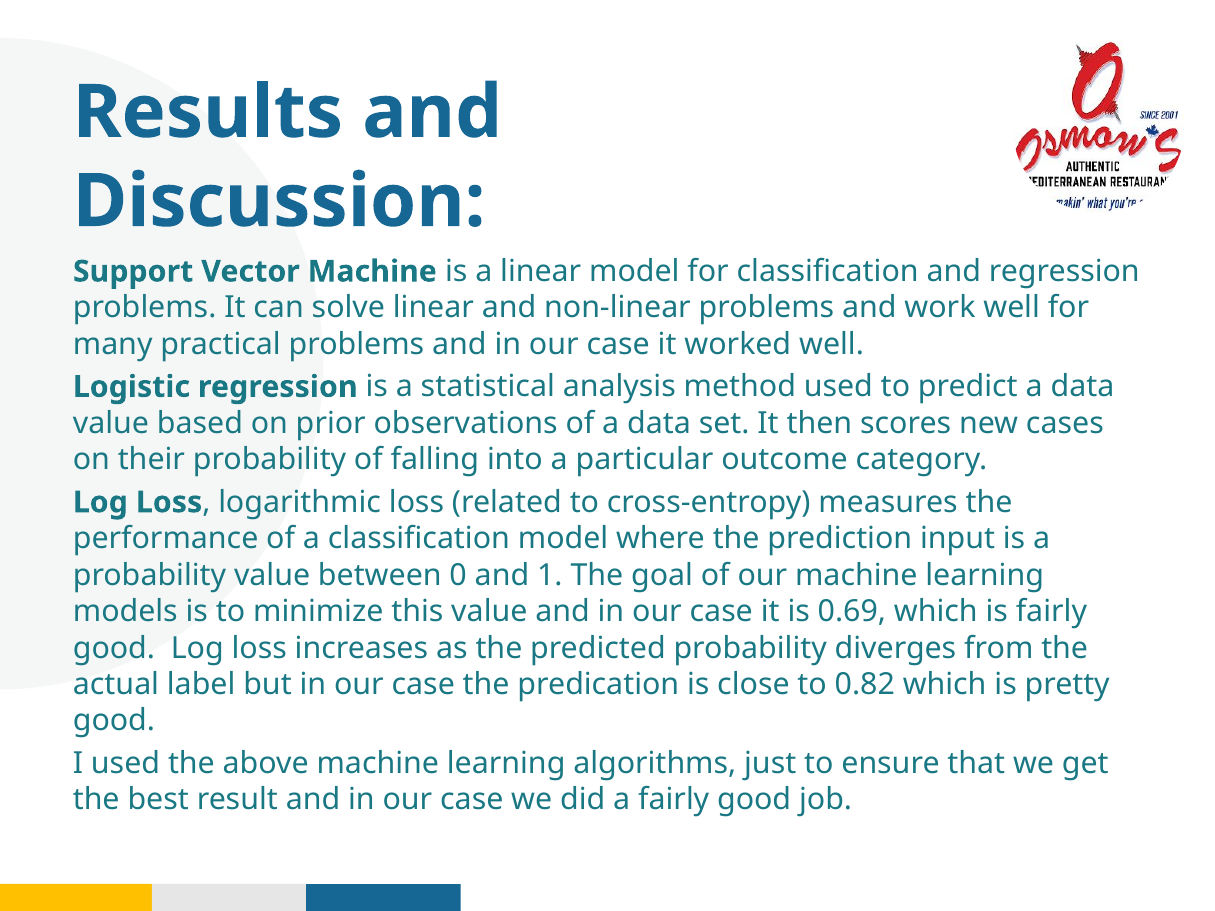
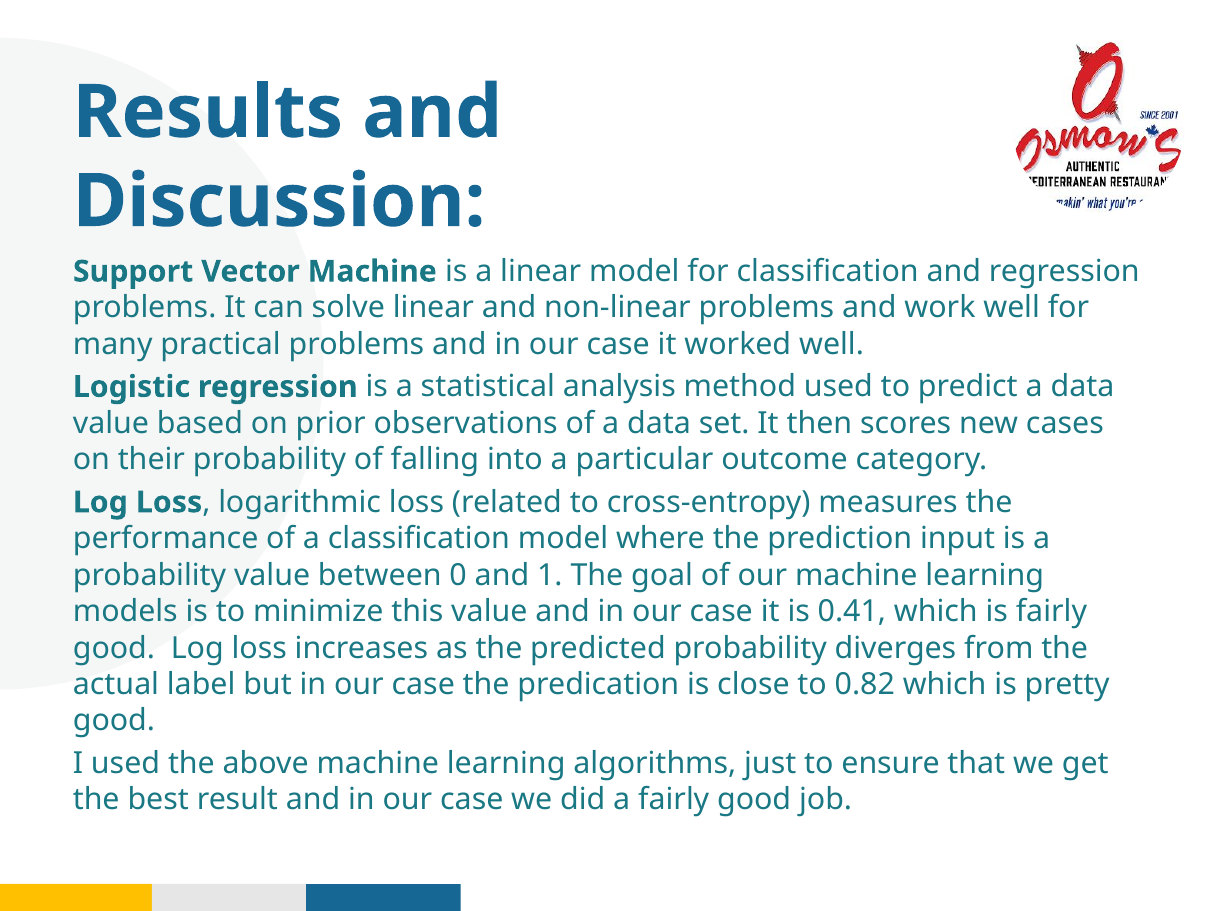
0.69: 0.69 -> 0.41 (852, 612)
